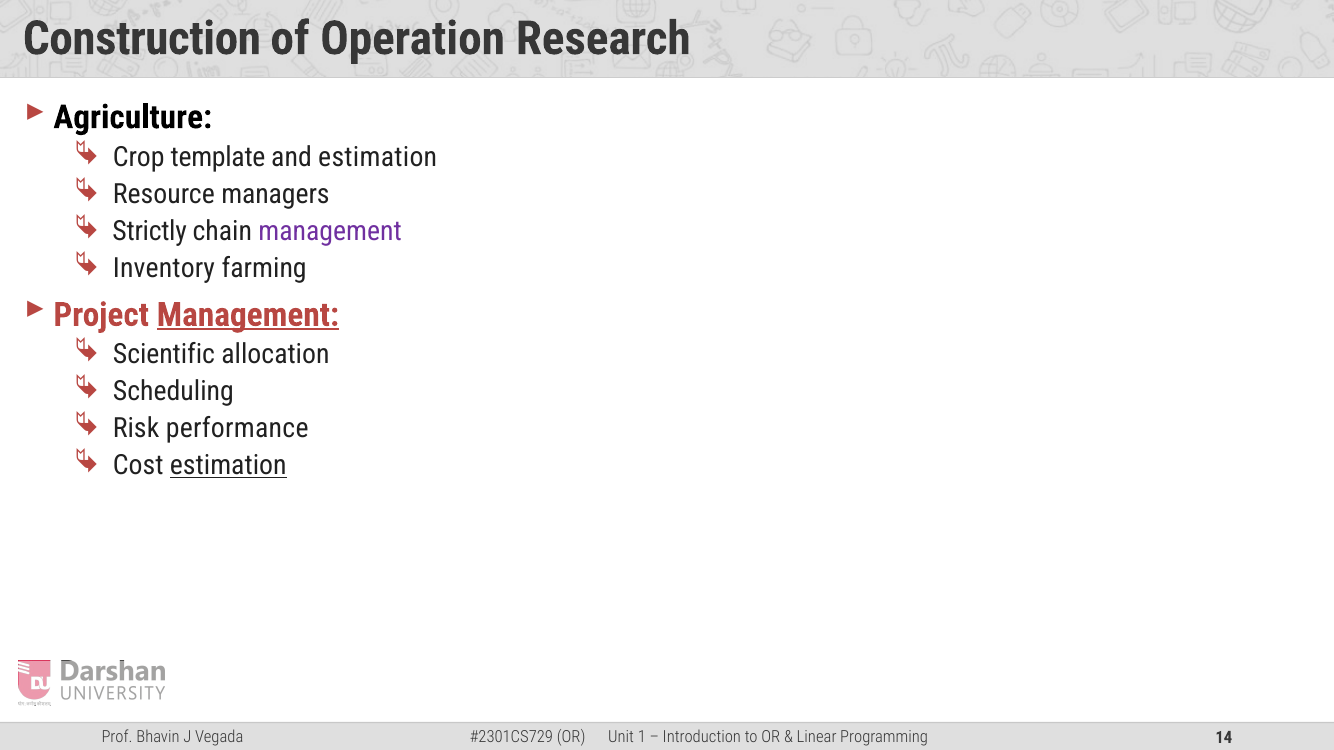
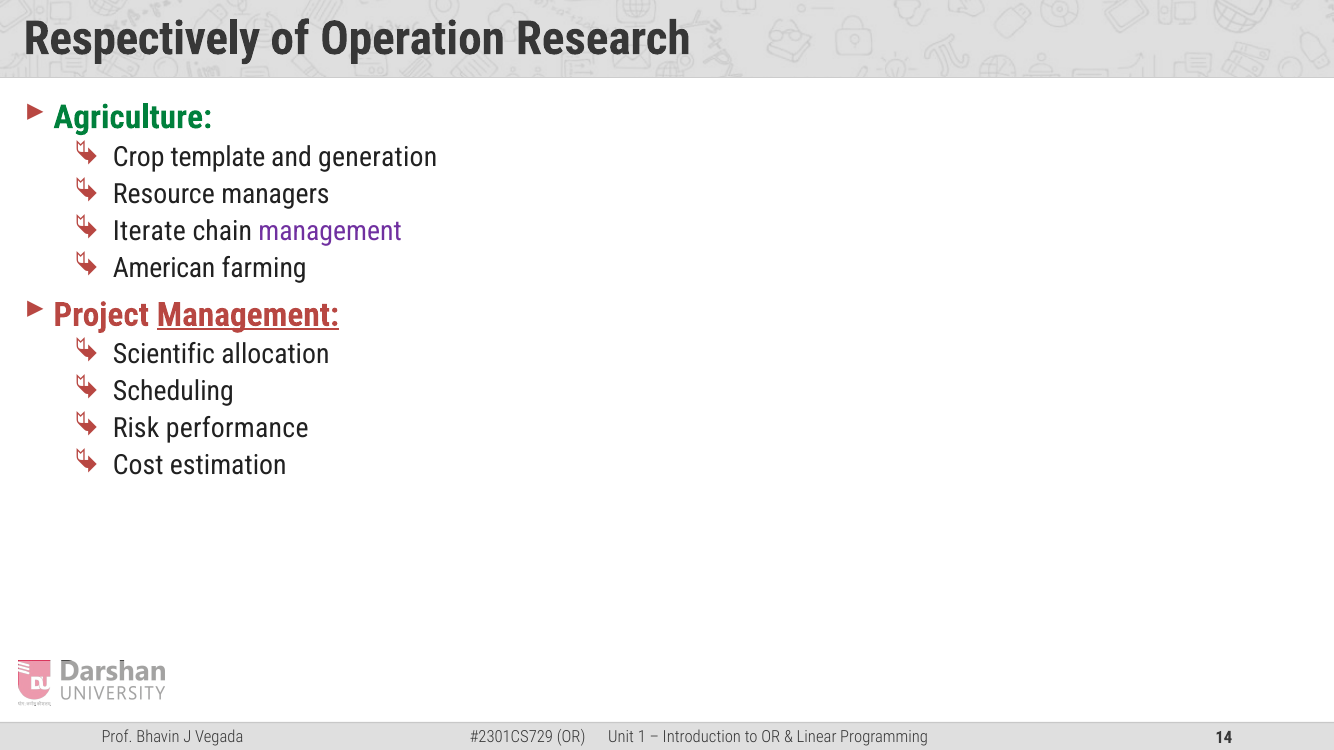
Construction: Construction -> Respectively (142, 39)
Agriculture colour: black -> green (133, 117)
and estimation: estimation -> generation (378, 157)
Strictly: Strictly -> Iterate (149, 231)
Inventory: Inventory -> American (164, 268)
estimation underline: present -> none (228, 466)
